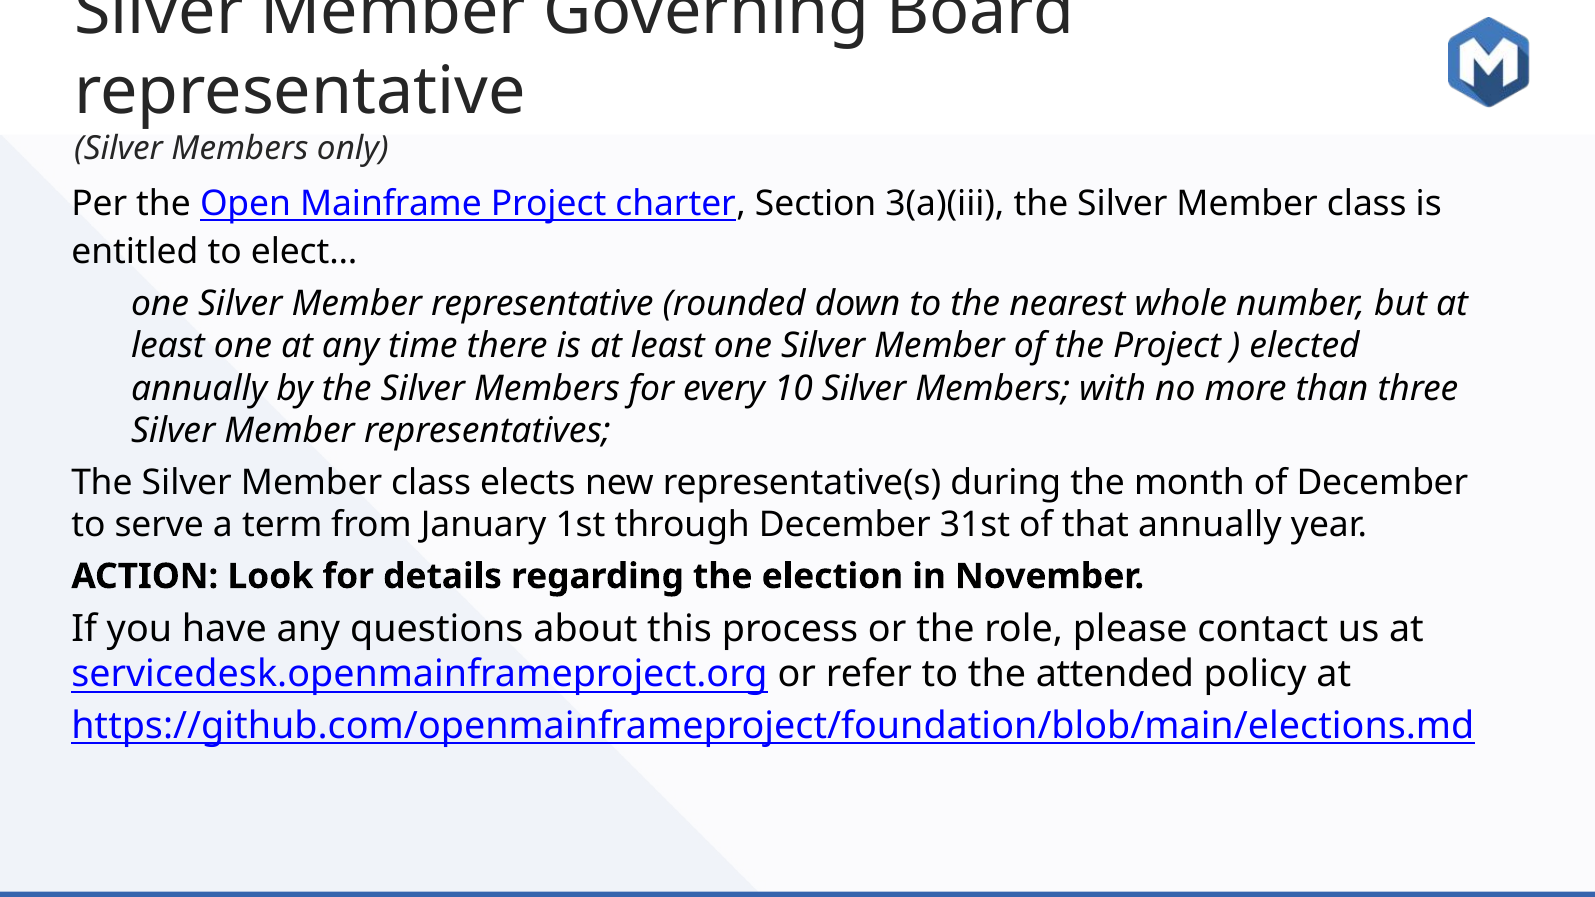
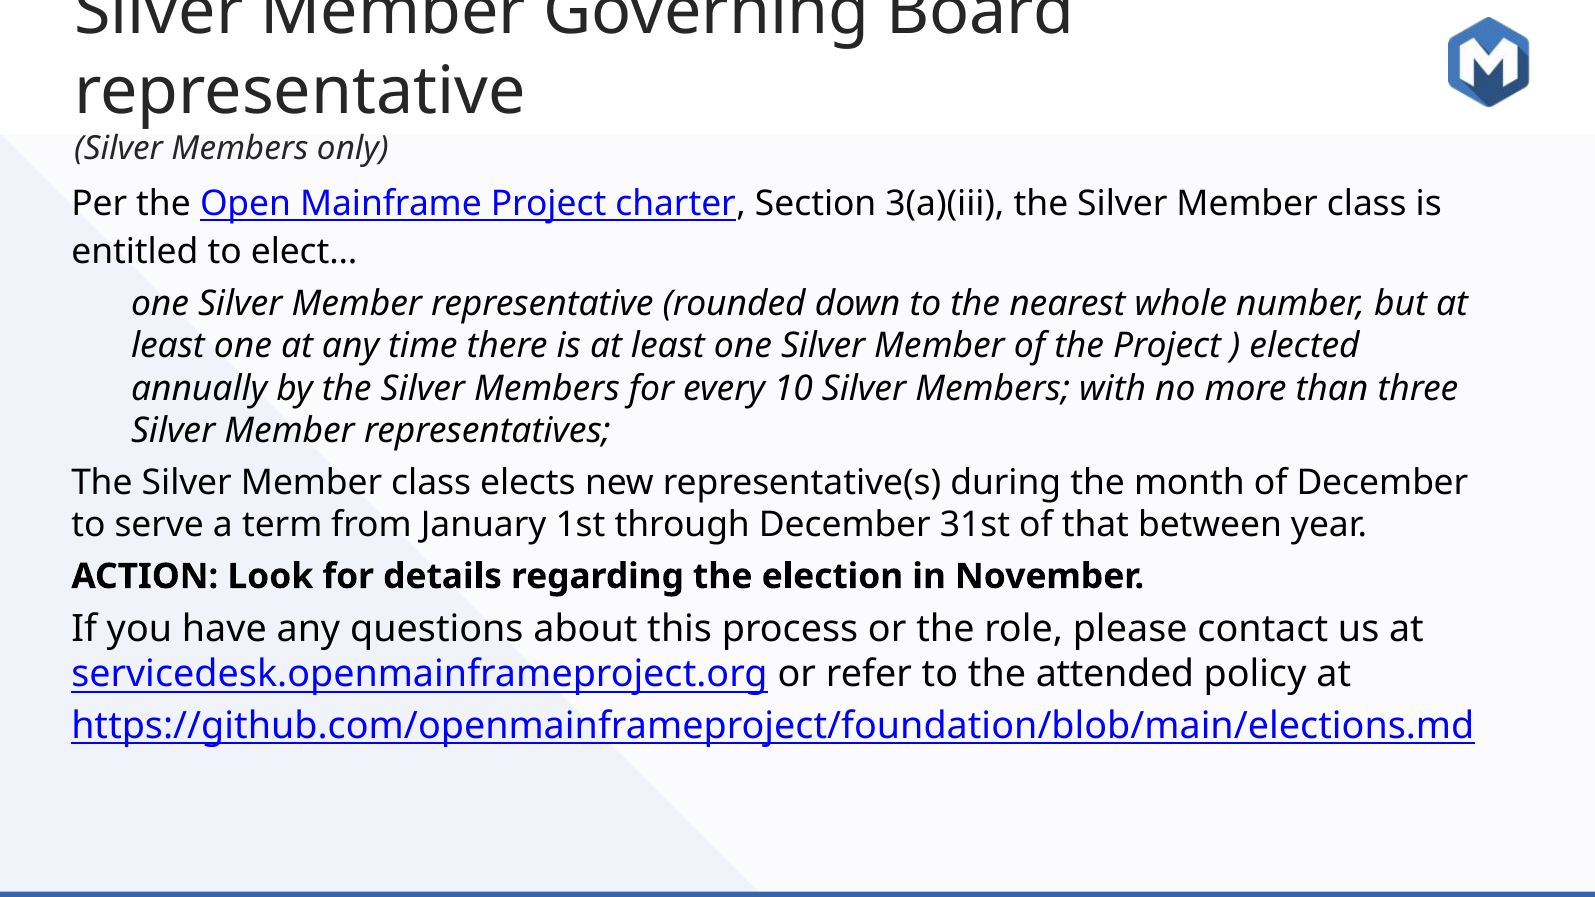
that annually: annually -> between (1210, 525)
